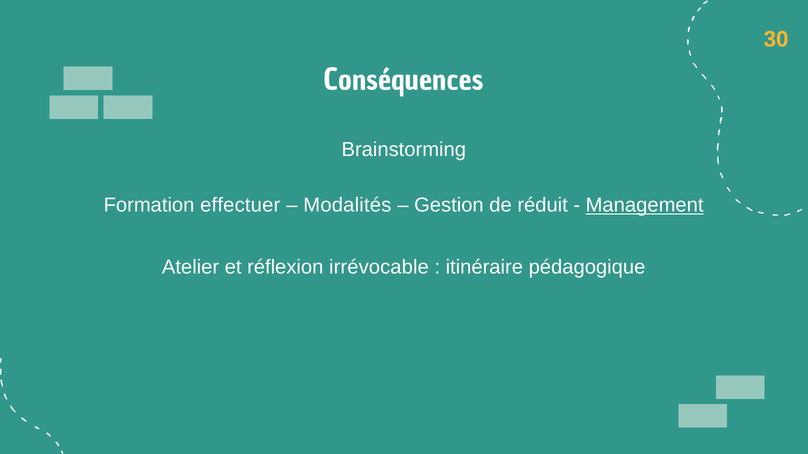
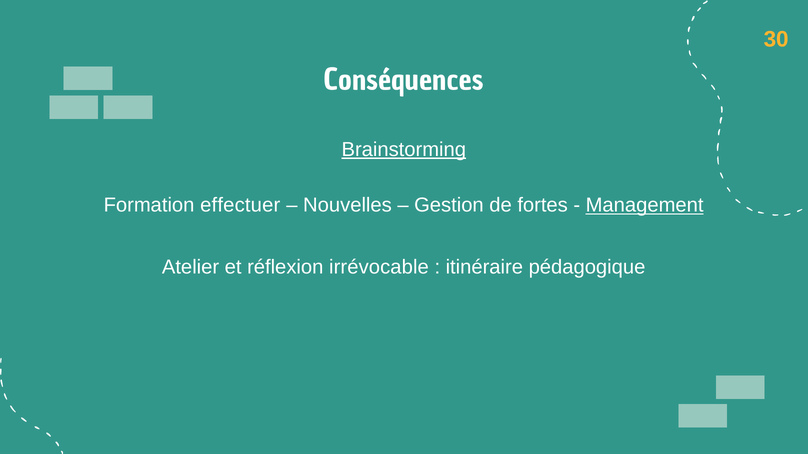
Brainstorming underline: none -> present (404, 150)
Modalités: Modalités -> Nouvelles (347, 206)
réduit: réduit -> fortes (543, 206)
